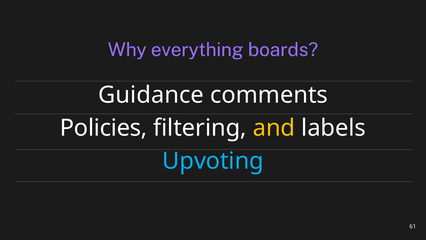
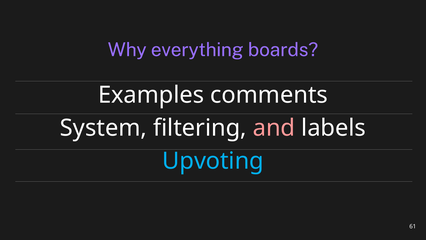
Guidance: Guidance -> Examples (151, 95)
Policies: Policies -> System (103, 128)
and colour: yellow -> pink (274, 128)
